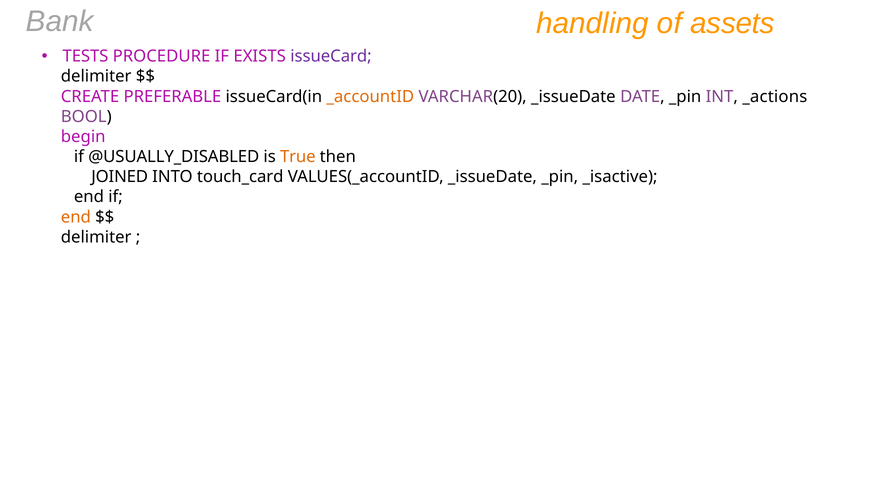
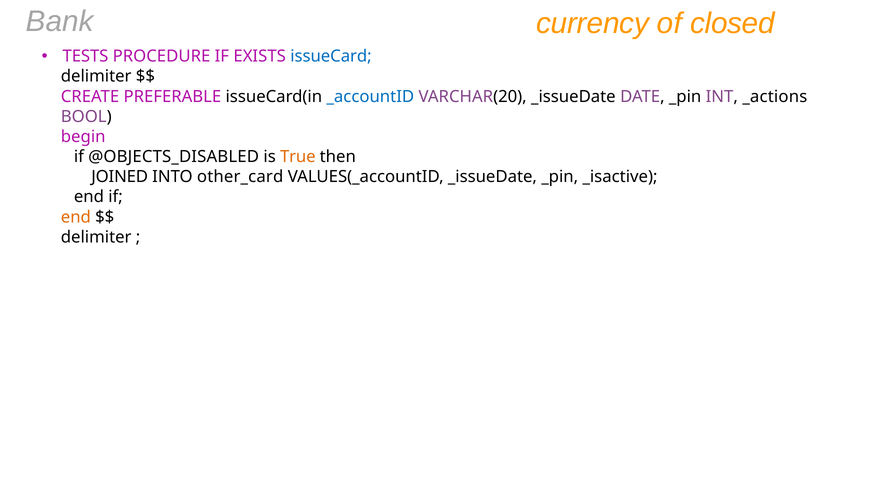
handling: handling -> currency (593, 23)
assets: assets -> closed (732, 23)
issueCard colour: purple -> blue (331, 56)
_accountID colour: orange -> blue (370, 97)
@USUALLY_DISABLED: @USUALLY_DISABLED -> @OBJECTS_DISABLED (174, 157)
touch_card: touch_card -> other_card (240, 177)
